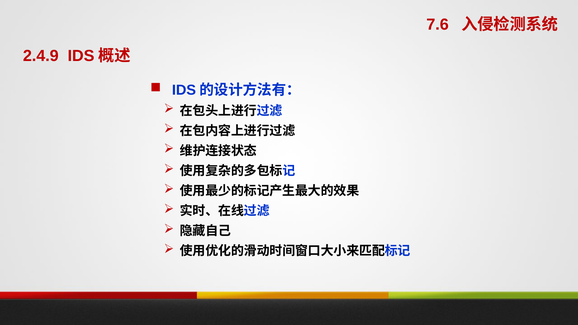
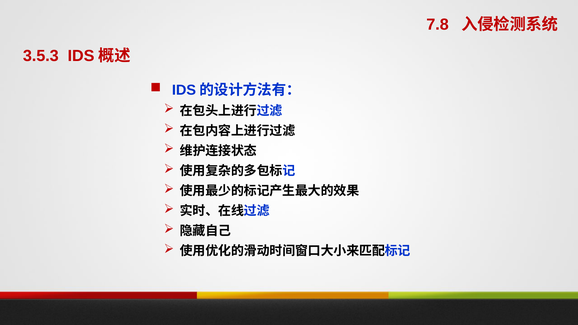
7.6: 7.6 -> 7.8 (438, 24)
2.4.9: 2.4.9 -> 3.5.3 (41, 56)
